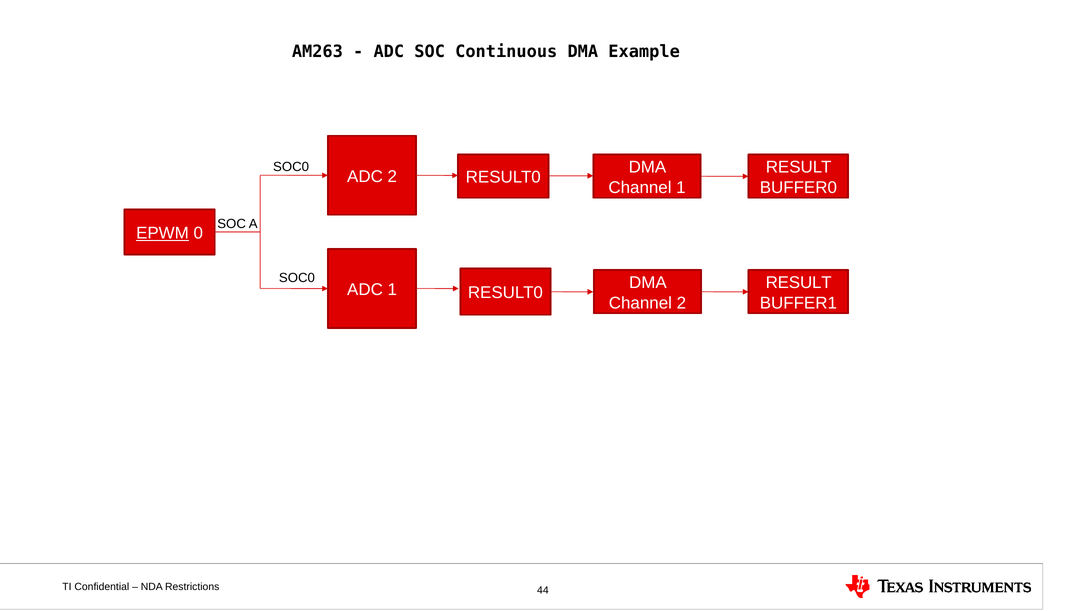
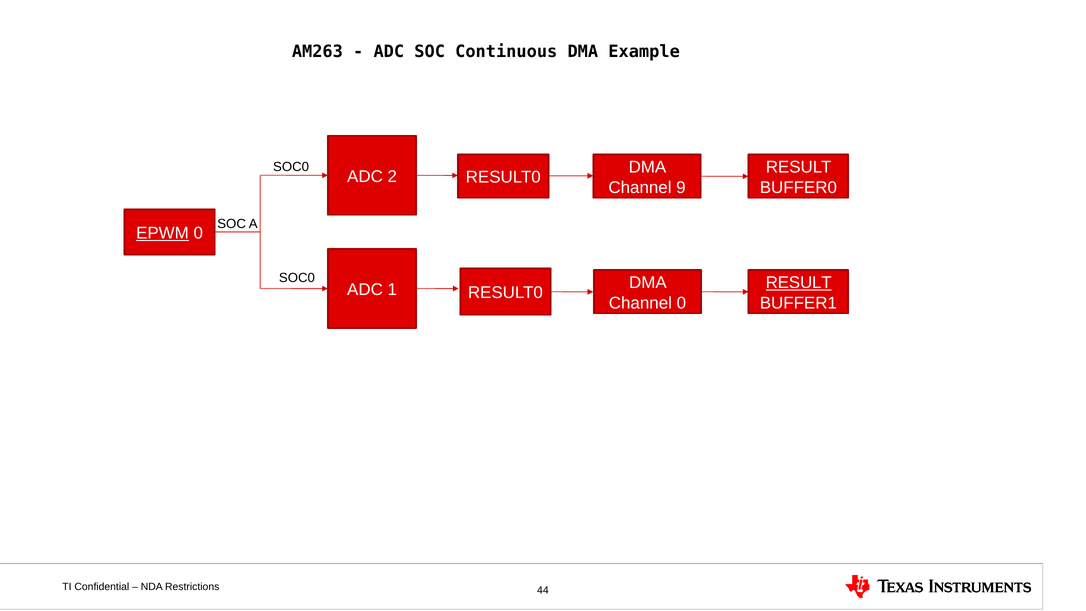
Channel 1: 1 -> 9 (681, 187)
RESULT underline: none -> present (799, 283)
Channel 2: 2 -> 0 (681, 303)
